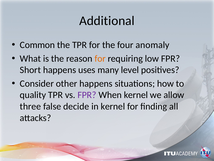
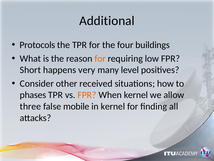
Common: Common -> Protocols (37, 45)
anomaly: anomaly -> buildings (153, 45)
uses: uses -> very (87, 70)
other happens: happens -> received (96, 83)
quality: quality -> phases (33, 95)
FPR colour: purple -> orange (87, 95)
decide: decide -> mobile (76, 106)
